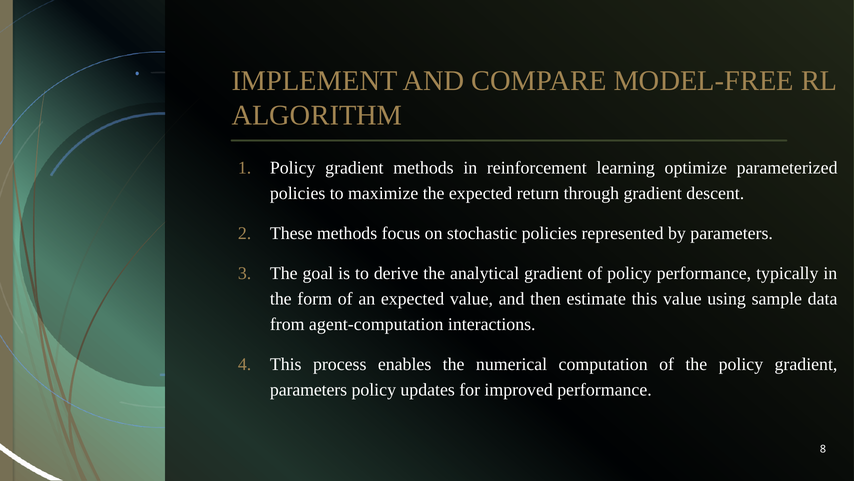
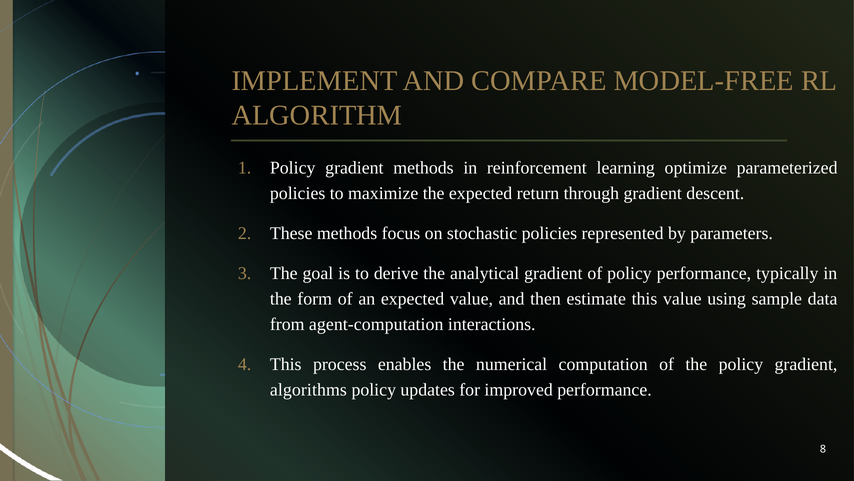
parameters: parameters -> algorithms (308, 390)
